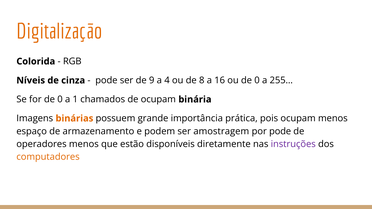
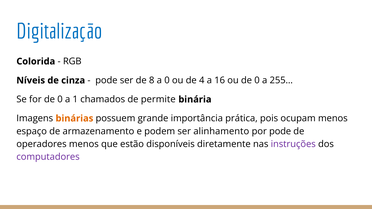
Digitalização colour: orange -> blue (59, 31)
9: 9 -> 8 (152, 80)
a 4: 4 -> 0 (167, 80)
8: 8 -> 4 (202, 80)
de ocupam: ocupam -> permite (158, 100)
amostragem: amostragem -> alinhamento (221, 131)
computadores colour: orange -> purple (48, 157)
